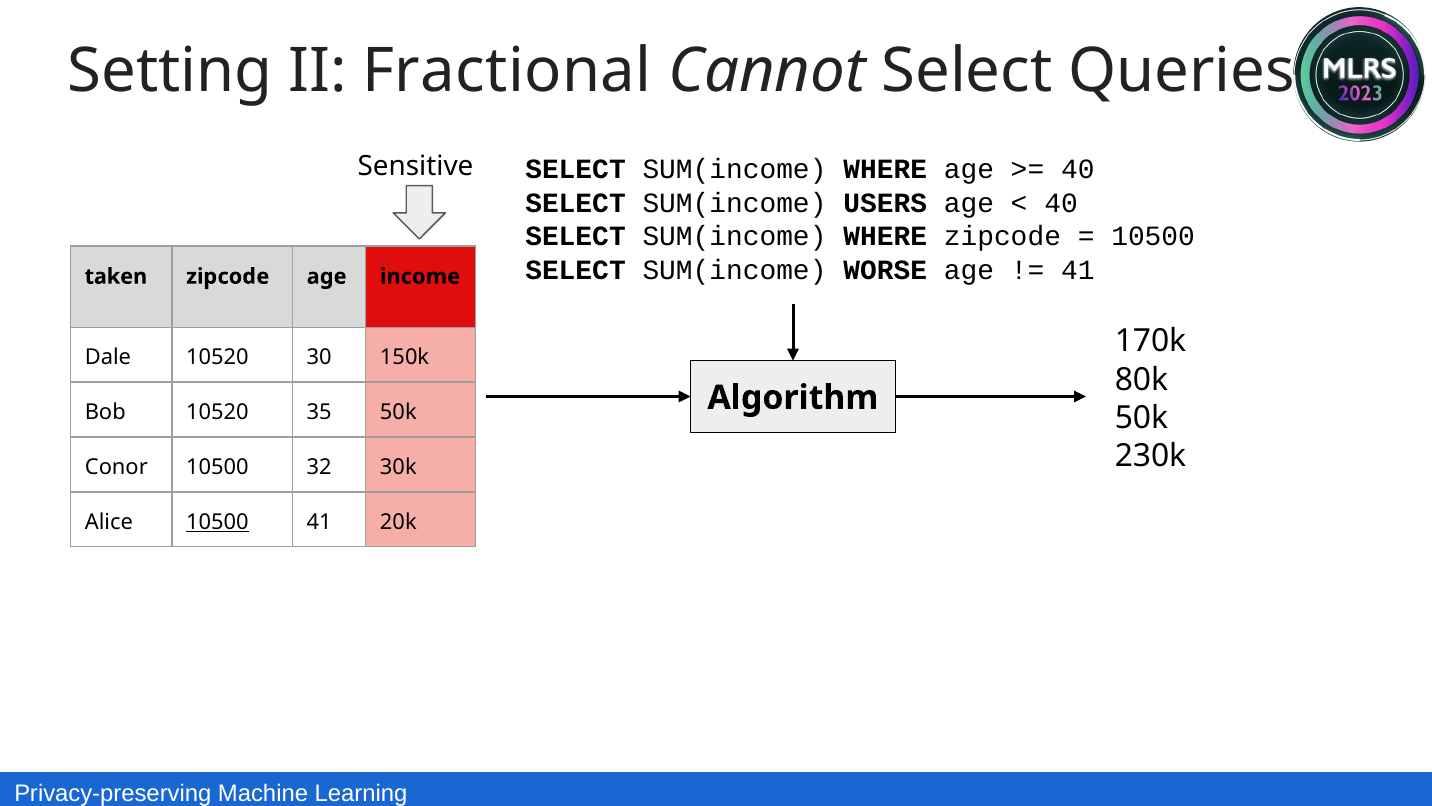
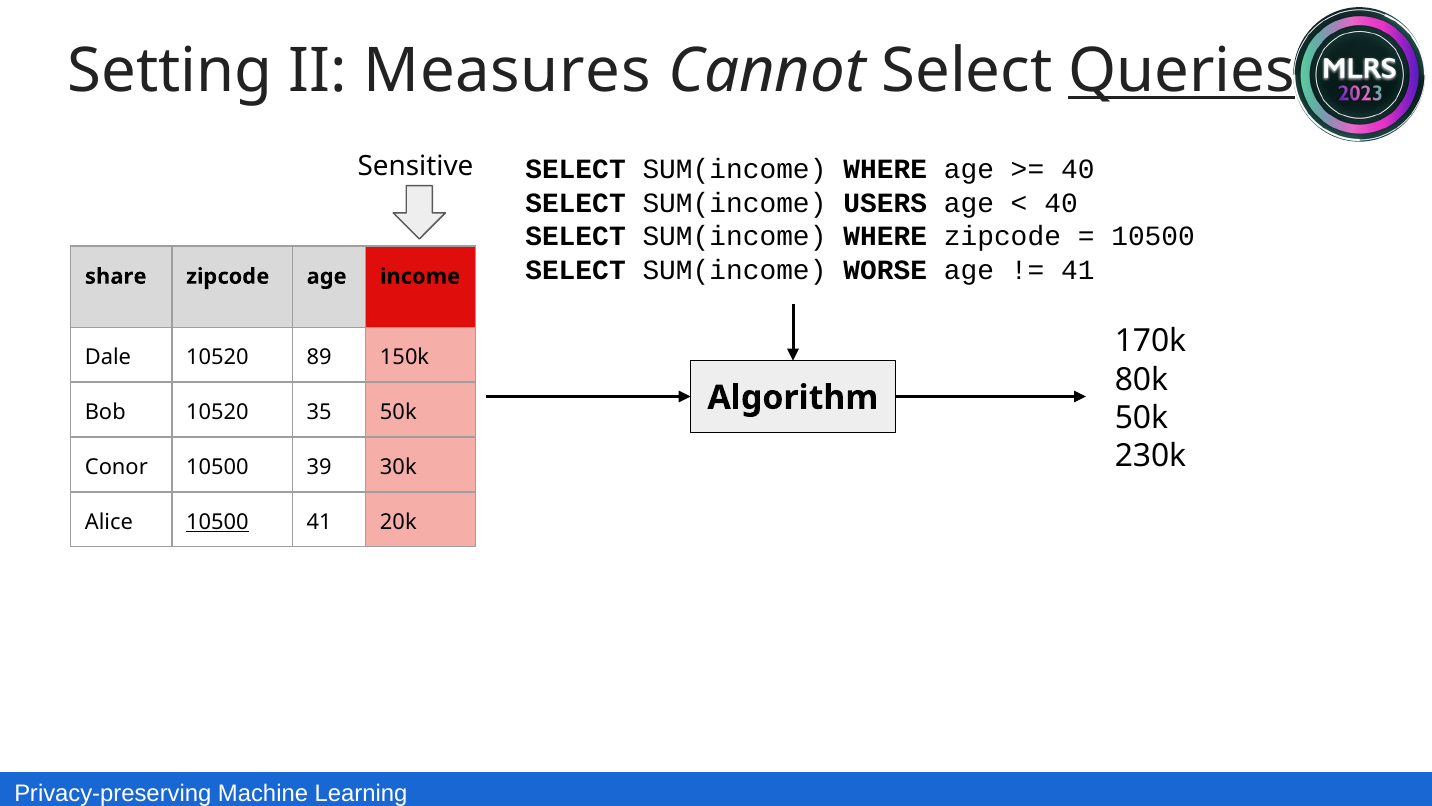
Fractional: Fractional -> Measures (507, 71)
Queries underline: none -> present (1182, 71)
taken: taken -> share (116, 276)
30: 30 -> 89 (319, 357)
32: 32 -> 39 (319, 467)
